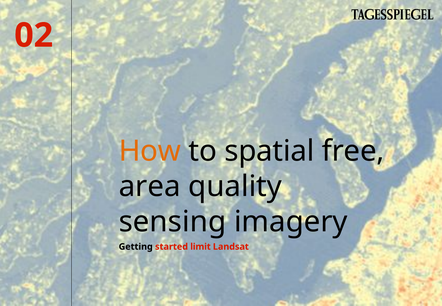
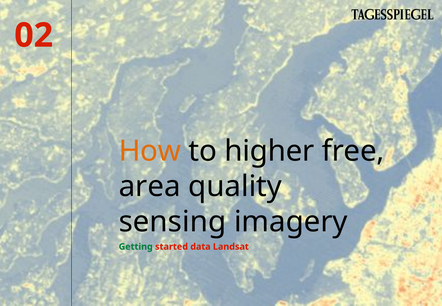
spatial: spatial -> higher (269, 151)
Getting colour: black -> green (136, 247)
limit: limit -> data (200, 247)
